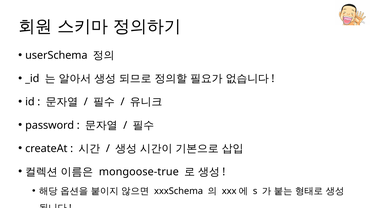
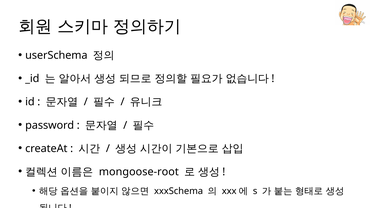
mongoose-true: mongoose-true -> mongoose-root (139, 172)
